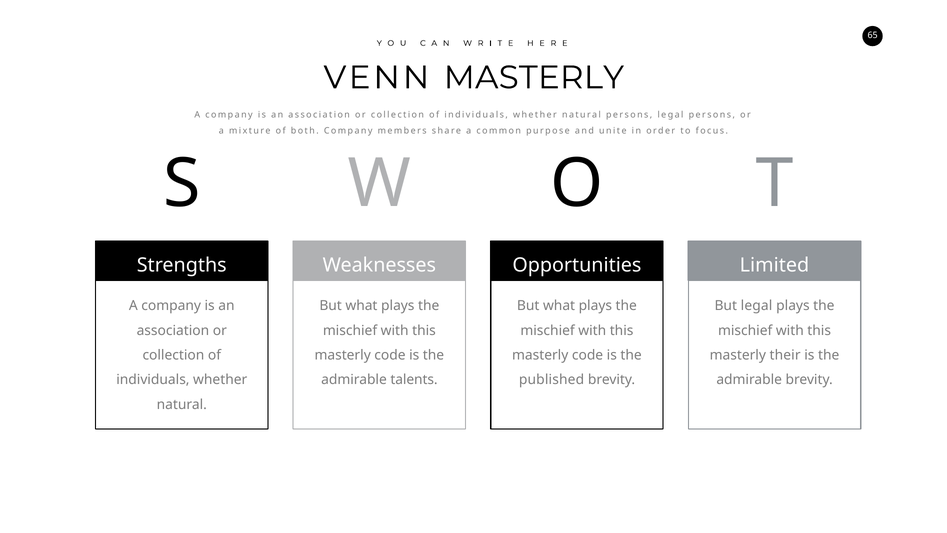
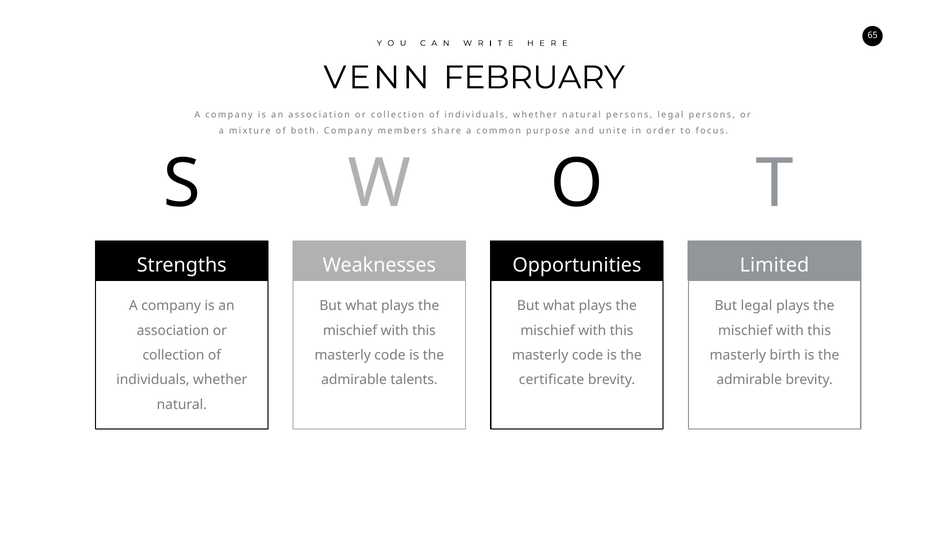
VENN MASTERLY: MASTERLY -> FEBRUARY (534, 78)
their: their -> birth (785, 355)
published: published -> certificate (552, 380)
